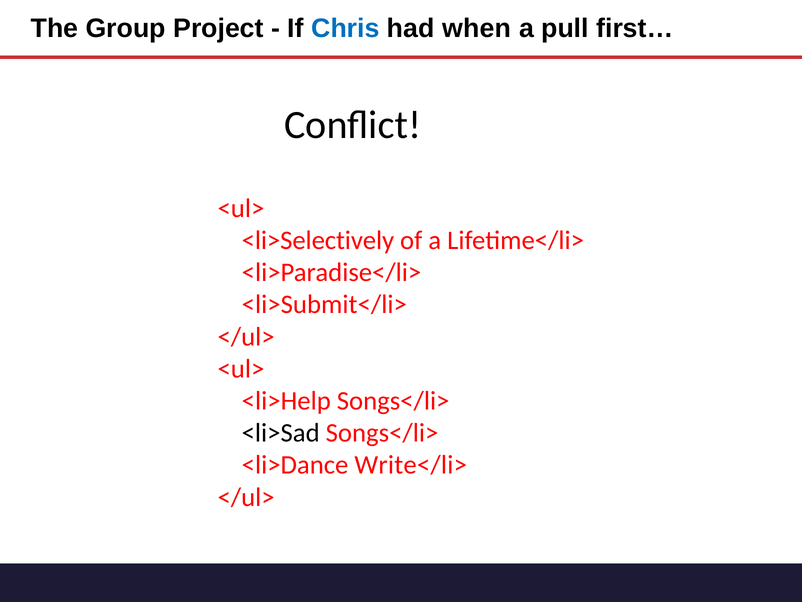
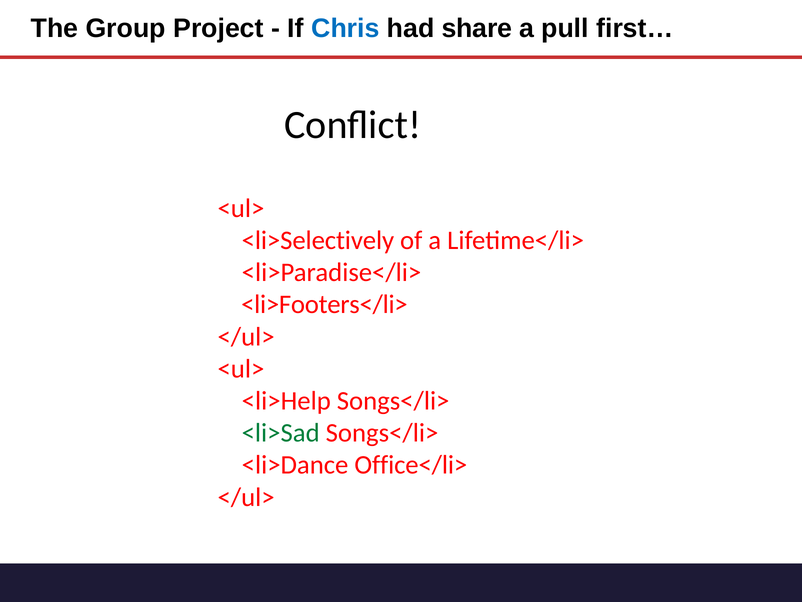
when: when -> share (477, 28)
<li>Submit</li>: <li>Submit</li> -> <li>Footers</li> (324, 304)
<li>Sad colour: black -> green (281, 433)
Write</li>: Write</li> -> Office</li> (411, 465)
